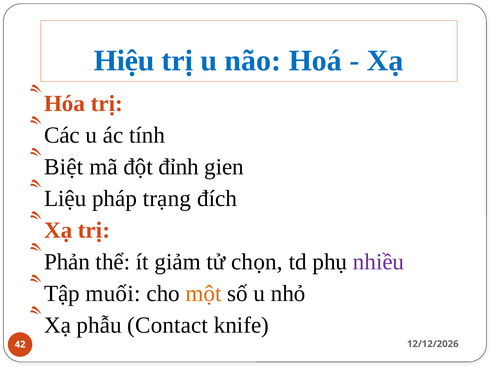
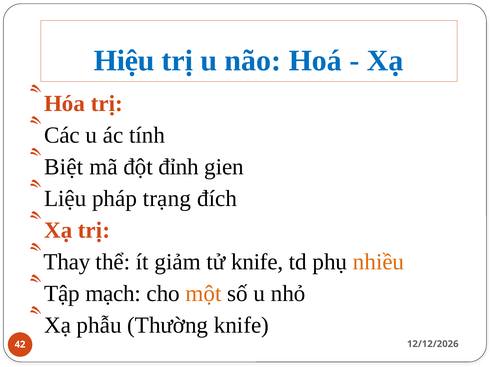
Phản: Phản -> Thay (67, 262)
tử chọn: chọn -> knife (257, 262)
nhiều colour: purple -> orange (379, 262)
muối: muối -> mạch (113, 294)
Contact: Contact -> Thường (168, 326)
